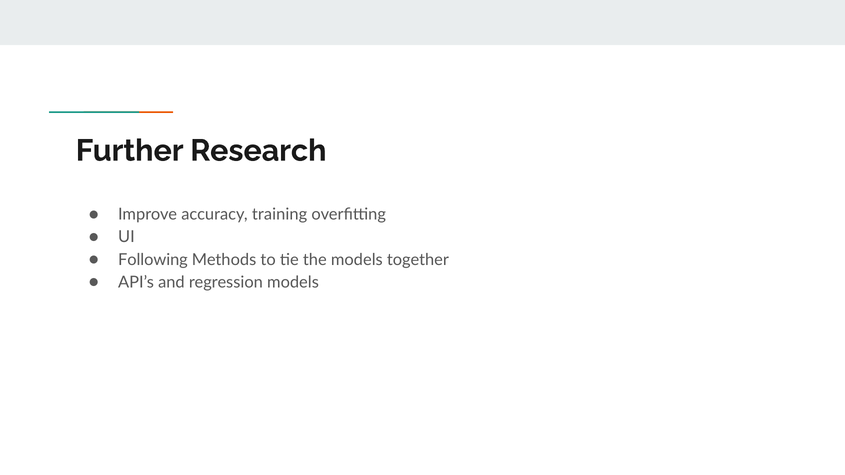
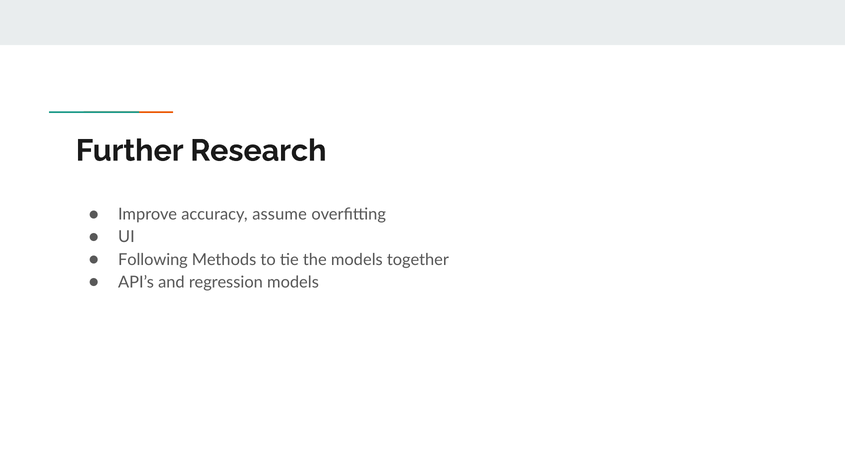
training: training -> assume (280, 215)
